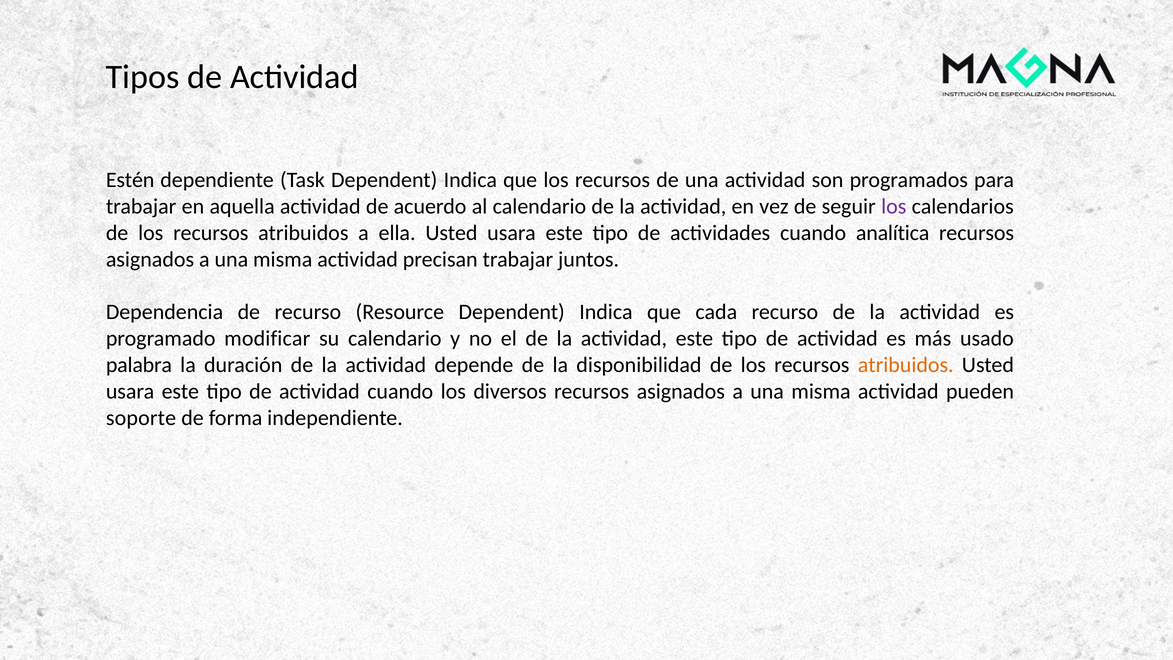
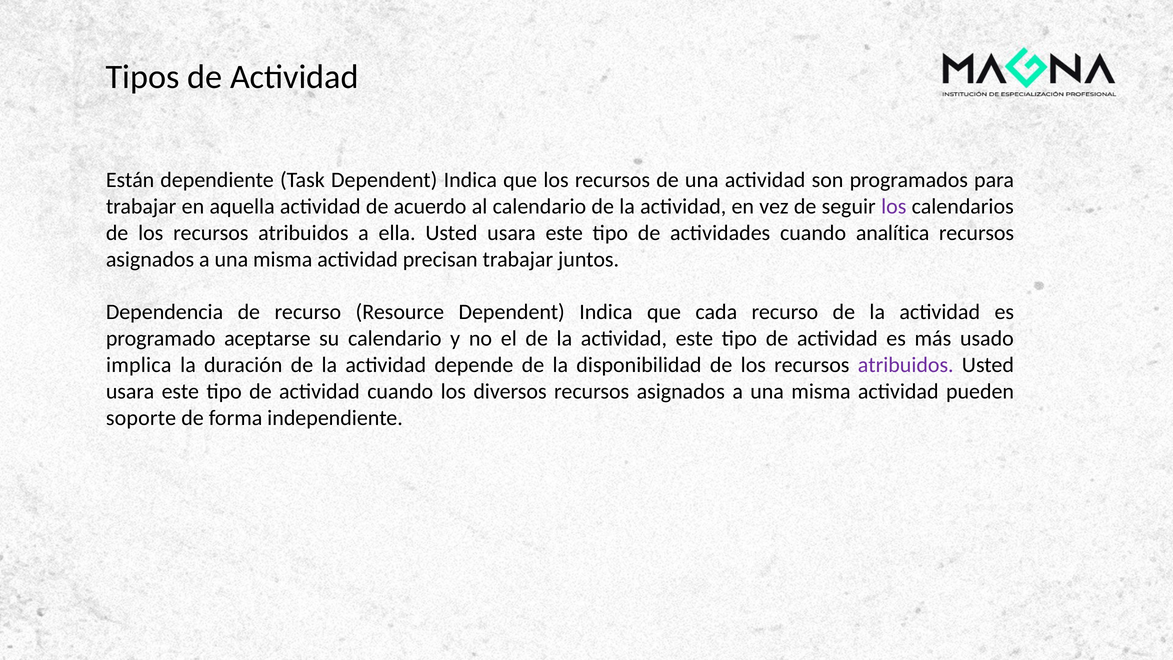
Estén: Estén -> Están (130, 180)
modificar: modificar -> aceptarse (267, 339)
palabra: palabra -> implica (139, 365)
atribuidos colour: orange -> purple (906, 365)
